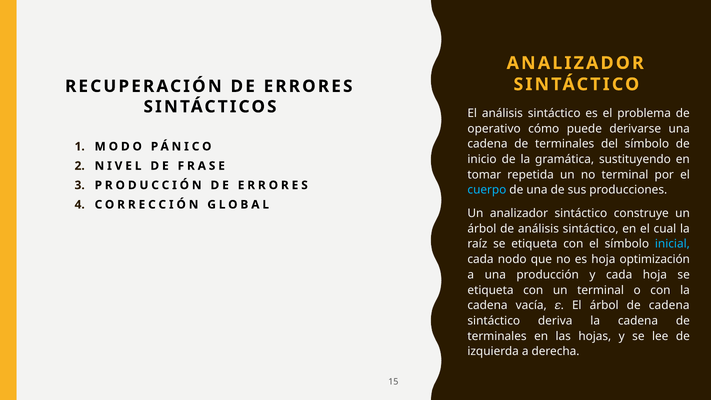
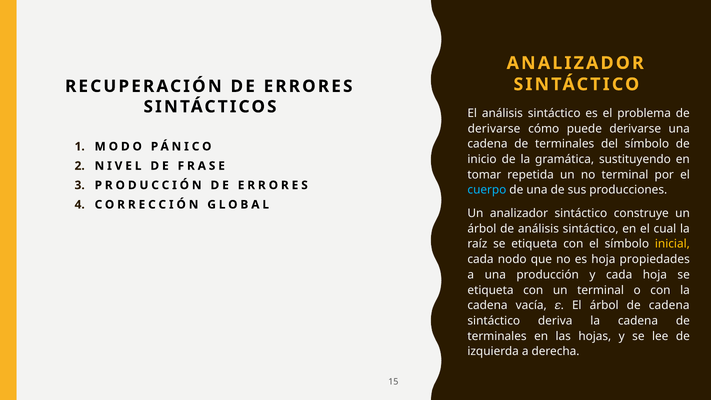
operativo: operativo -> derivarse (494, 129)
inicial colour: light blue -> yellow (672, 244)
optimización: optimización -> propiedades (655, 259)
